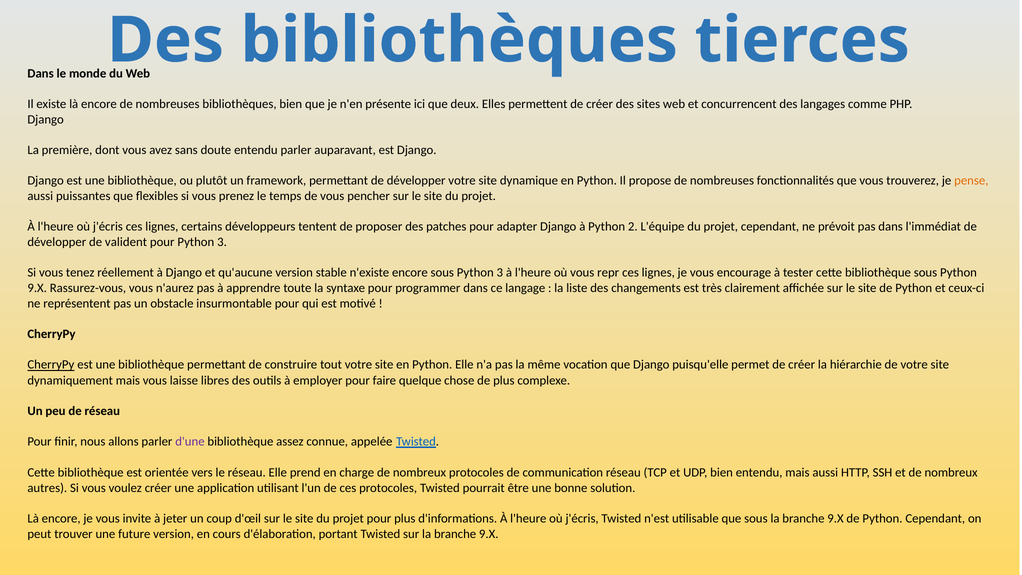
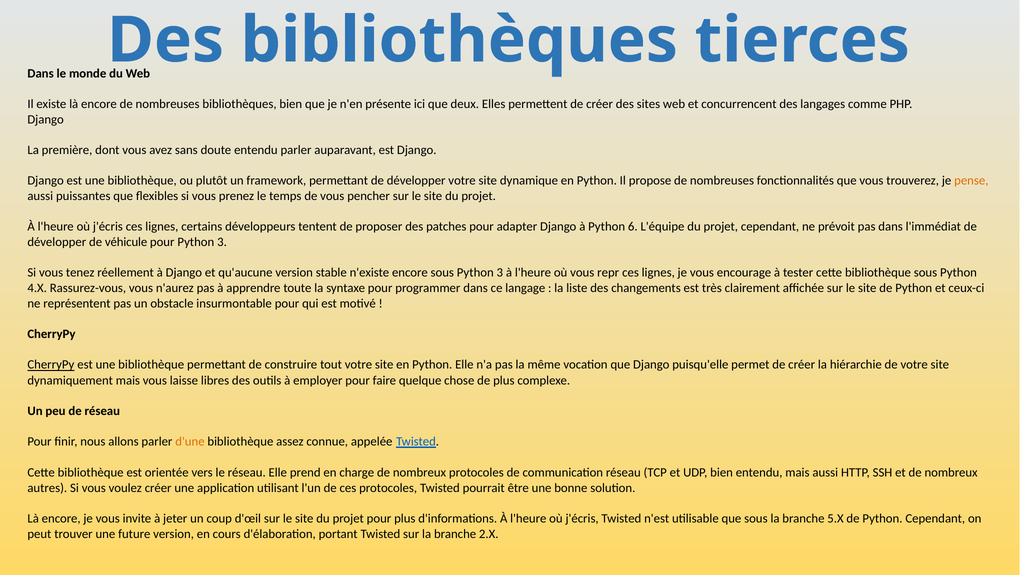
2: 2 -> 6 (633, 227)
valident: valident -> véhicule (126, 242)
9.X: 9.X -> 4.X (37, 288)
d'une colour: purple -> orange (190, 442)
sous la branche 9.X: 9.X -> 5.X (836, 518)
sur la branche 9.X: 9.X -> 2.X (489, 534)
